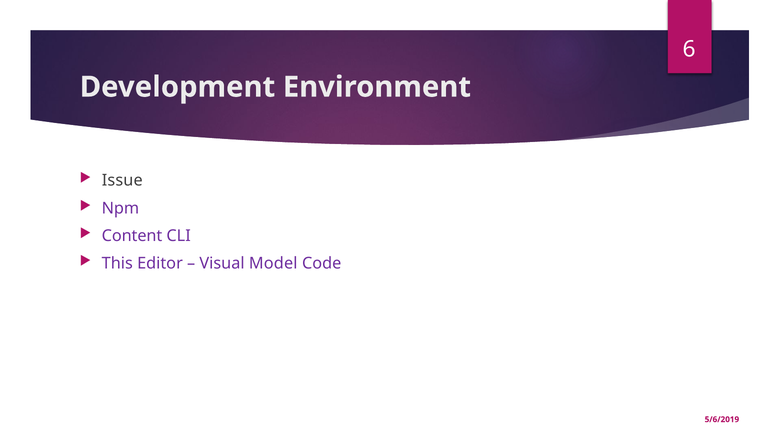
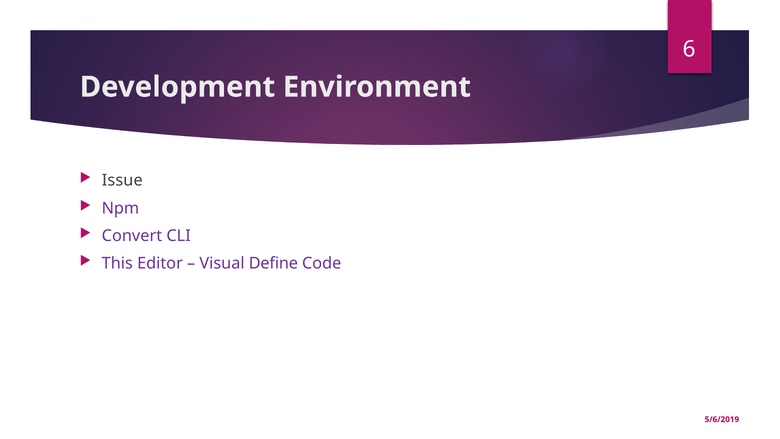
Content: Content -> Convert (132, 236)
Model: Model -> Define (273, 263)
